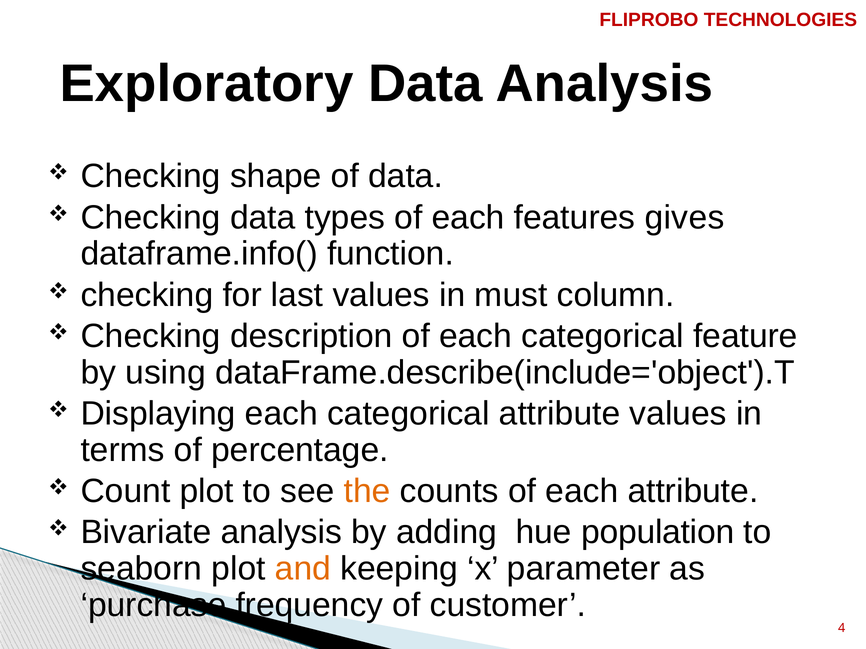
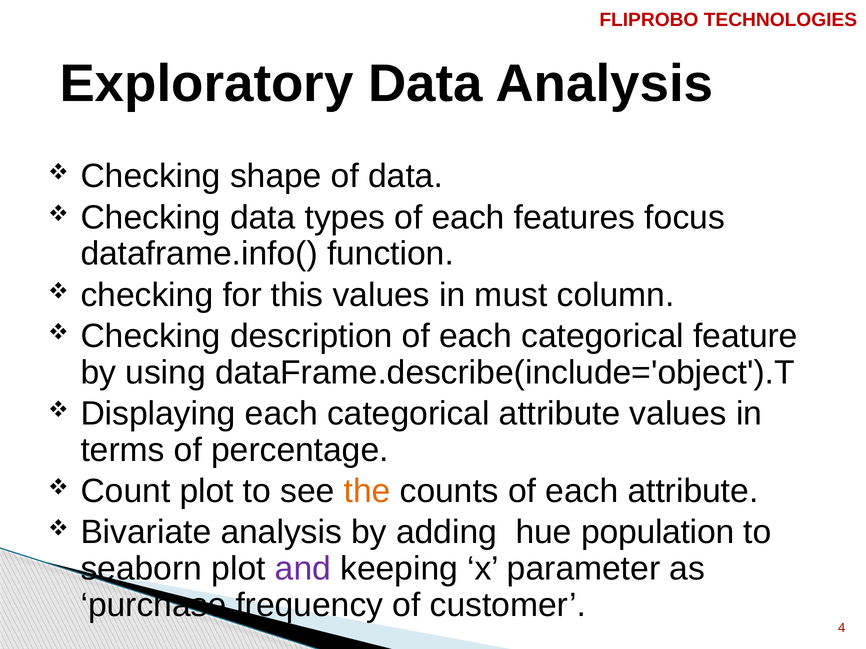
gives: gives -> focus (685, 218)
last: last -> this (297, 295)
and colour: orange -> purple (303, 569)
